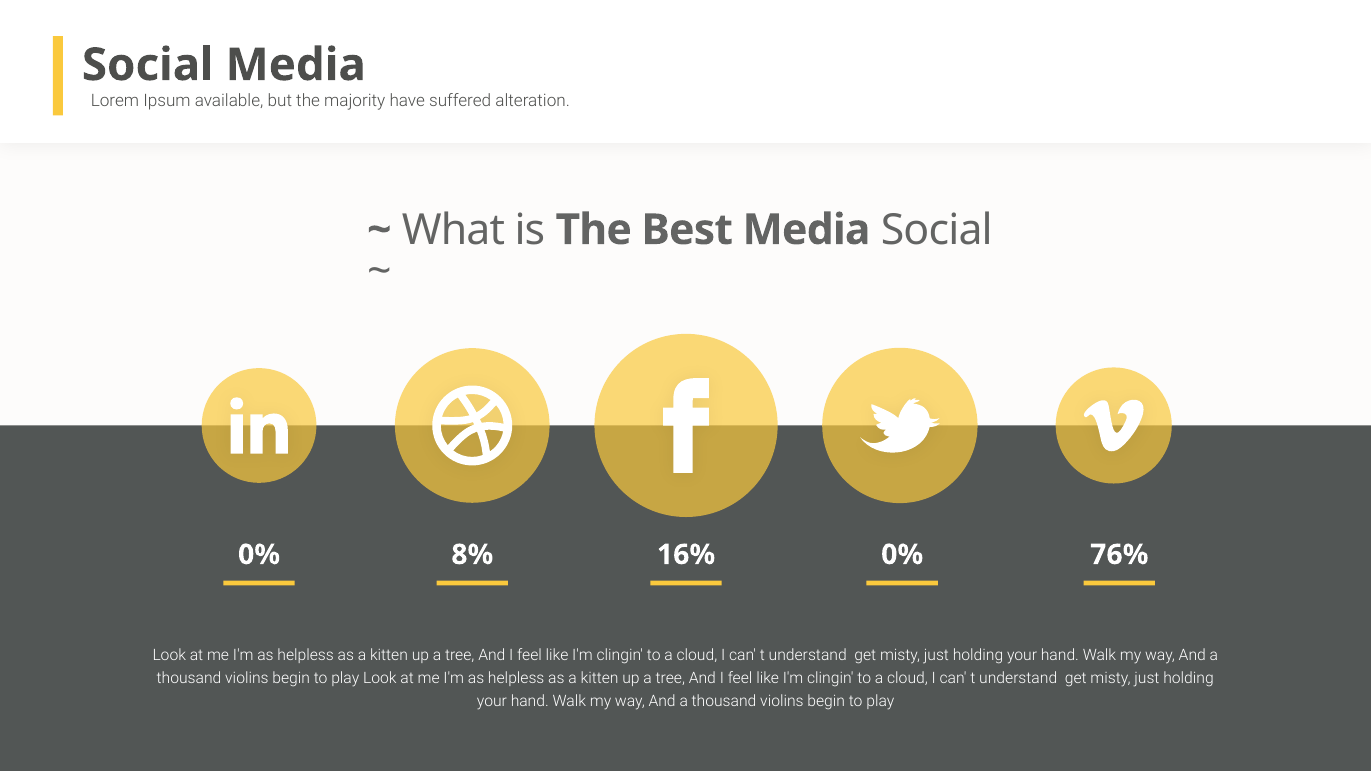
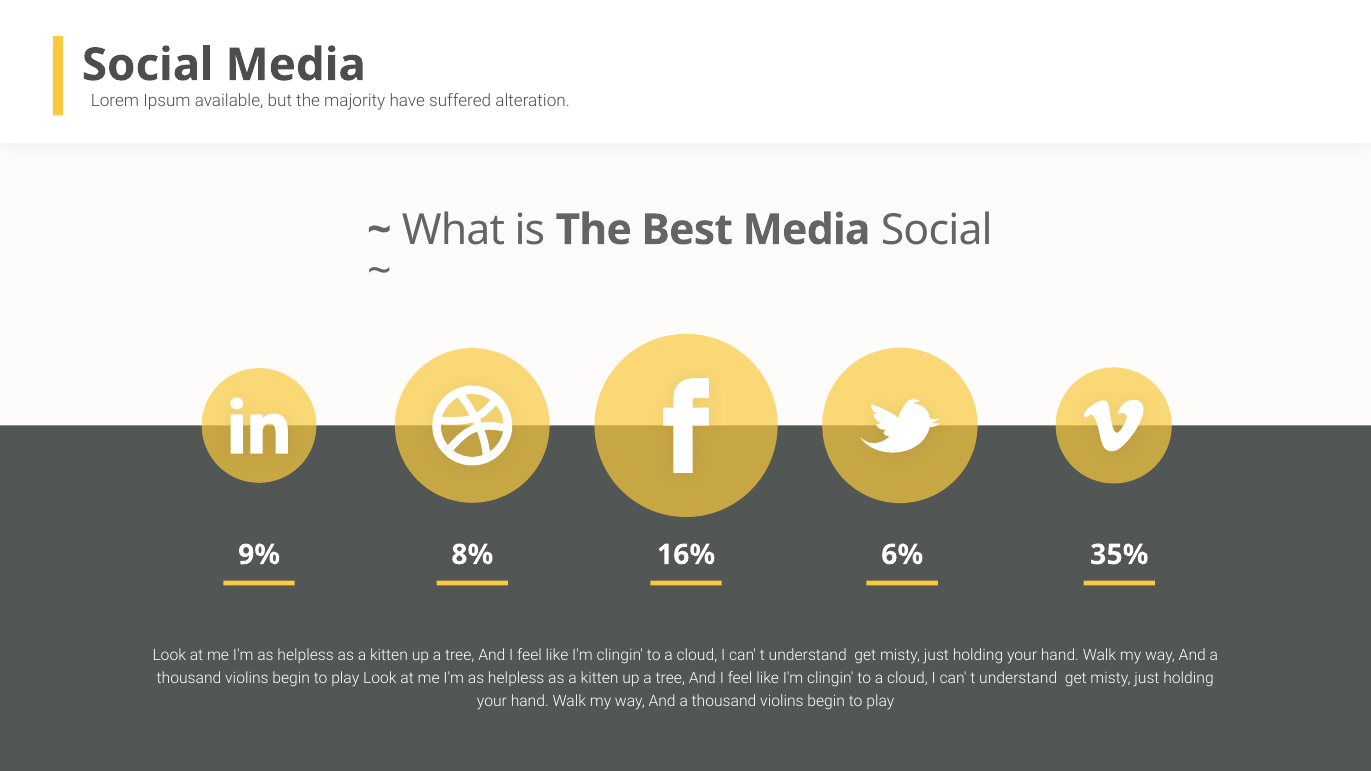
0%: 0% -> 9% (259, 555)
16% 0%: 0% -> 6% (902, 555)
76%: 76% -> 35% (1119, 555)
